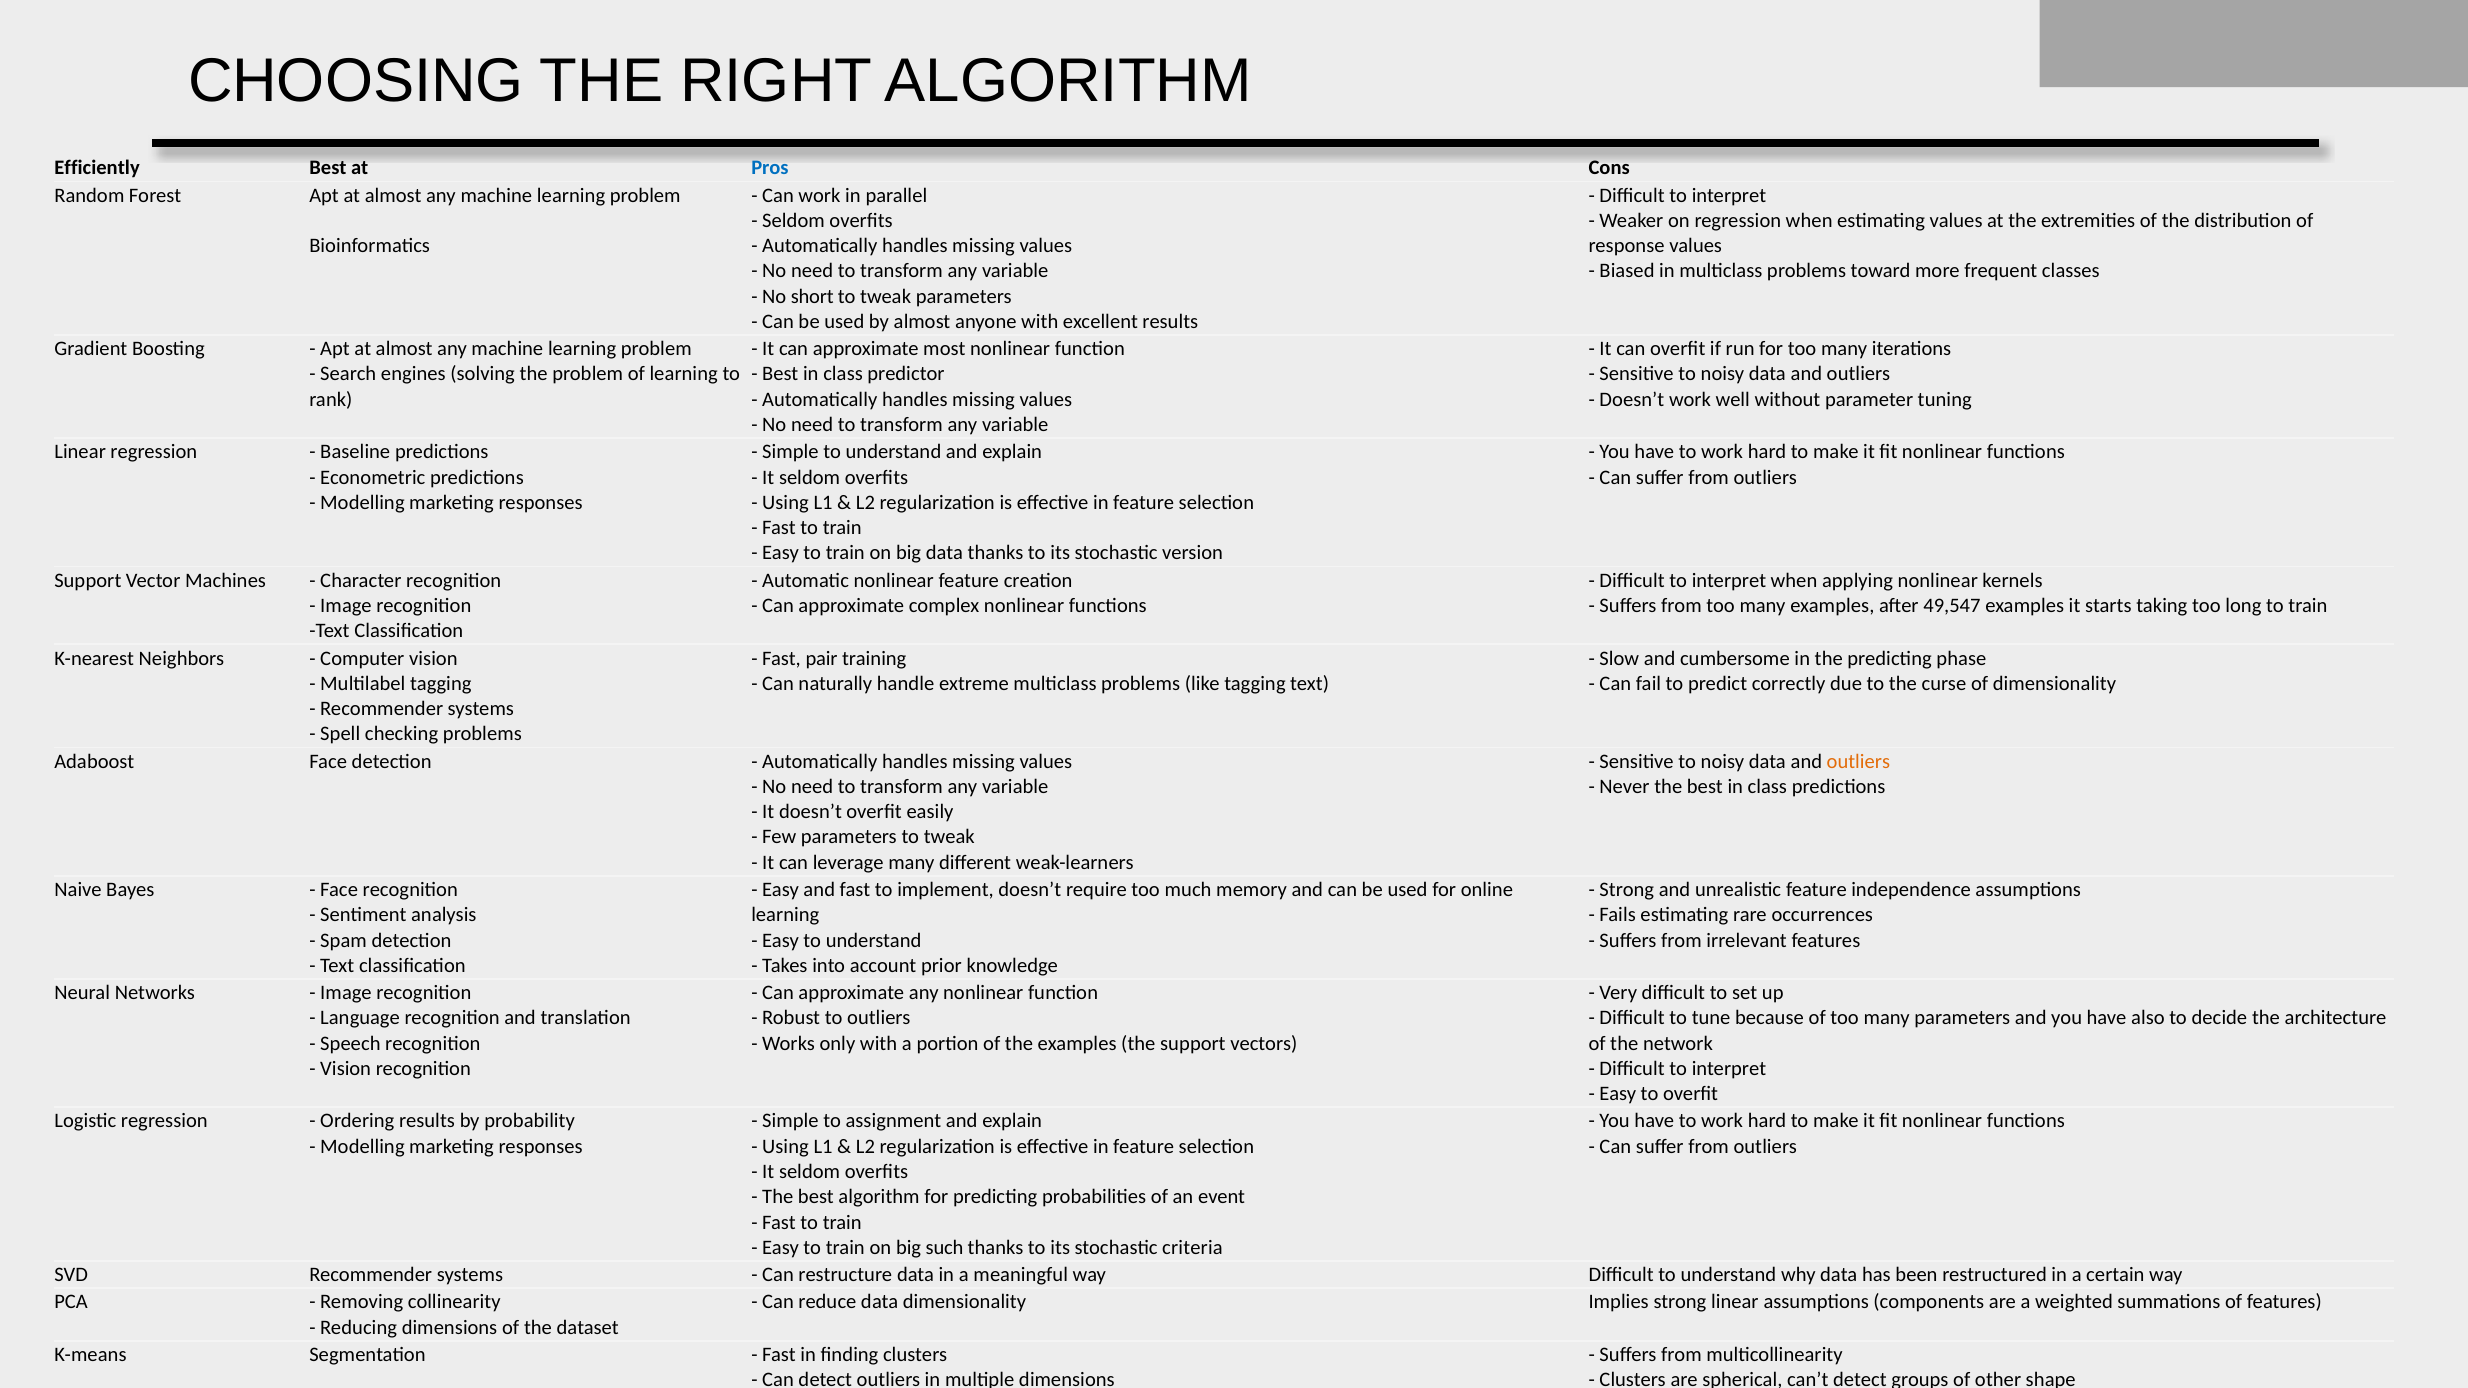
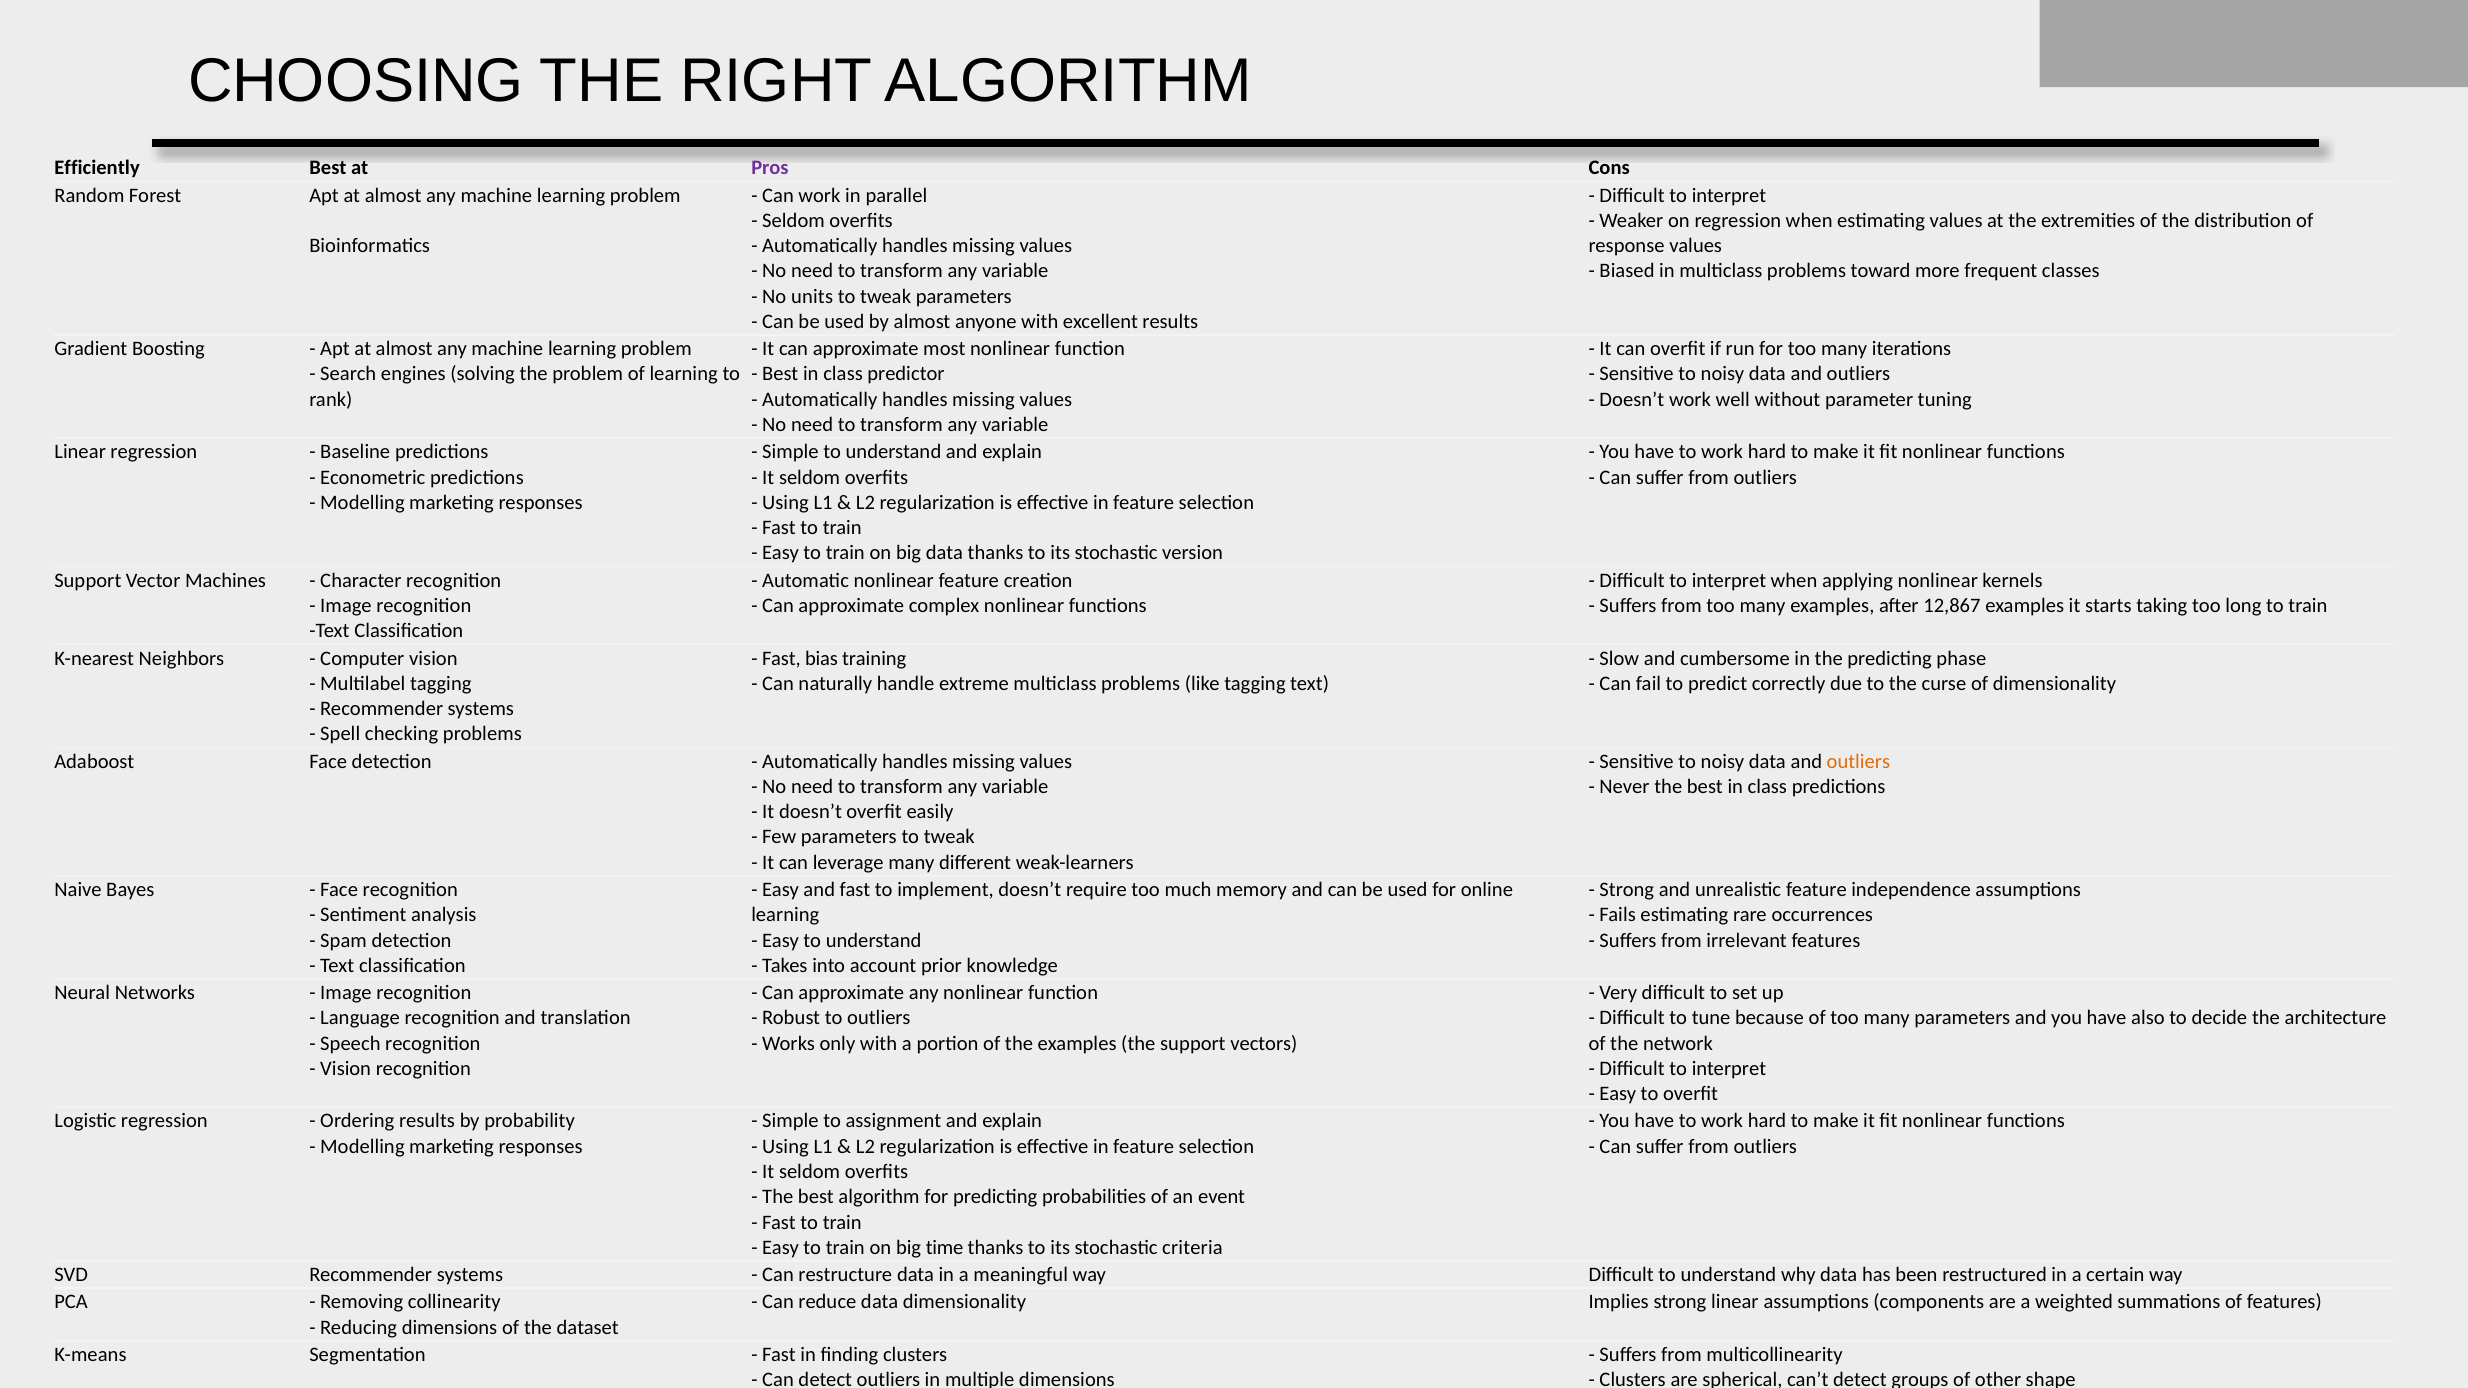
Pros colour: blue -> purple (770, 168)
short: short -> units (812, 296)
49,547: 49,547 -> 12,867 (1952, 606)
pair: pair -> bias (822, 658)
such: such -> time (945, 1248)
